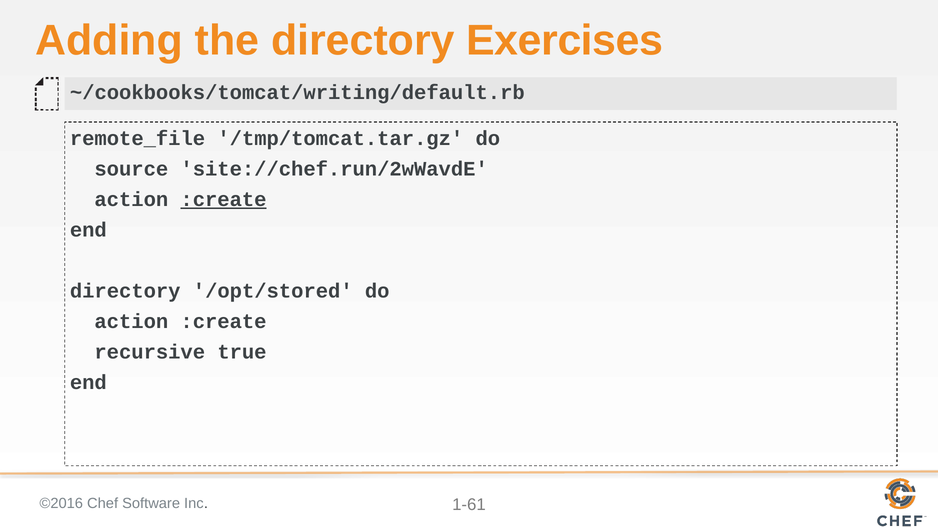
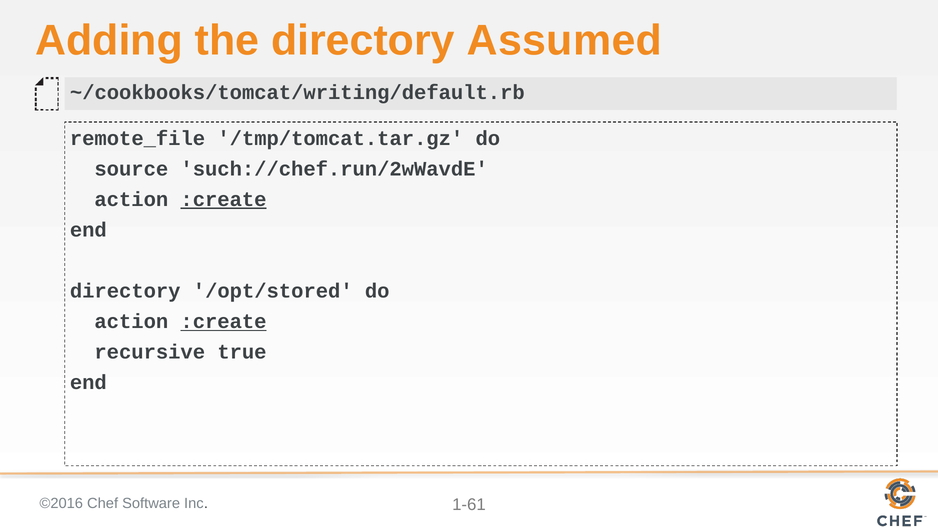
Exercises: Exercises -> Assumed (564, 41)
site://chef.run/2wWavdE: site://chef.run/2wWavdE -> such://chef.run/2wWavdE (334, 169)
:create underline: none -> present (224, 321)
